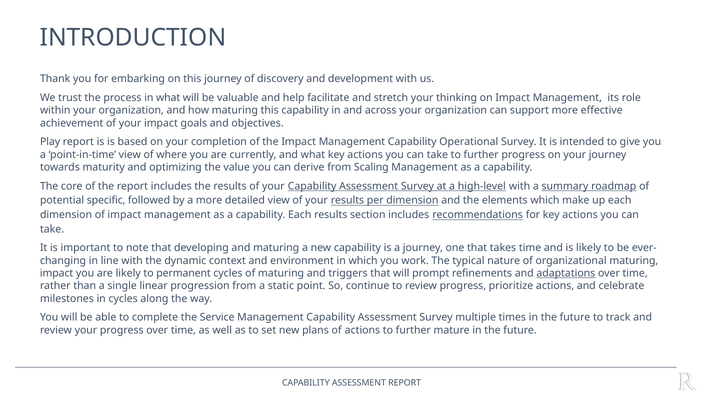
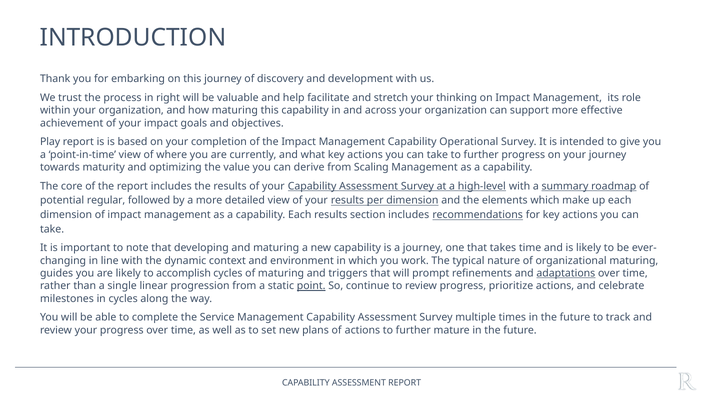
in what: what -> right (168, 98)
specific: specific -> regular (106, 201)
impact: impact -> guides (57, 274)
permanent: permanent -> accomplish (184, 274)
point underline: none -> present (311, 286)
